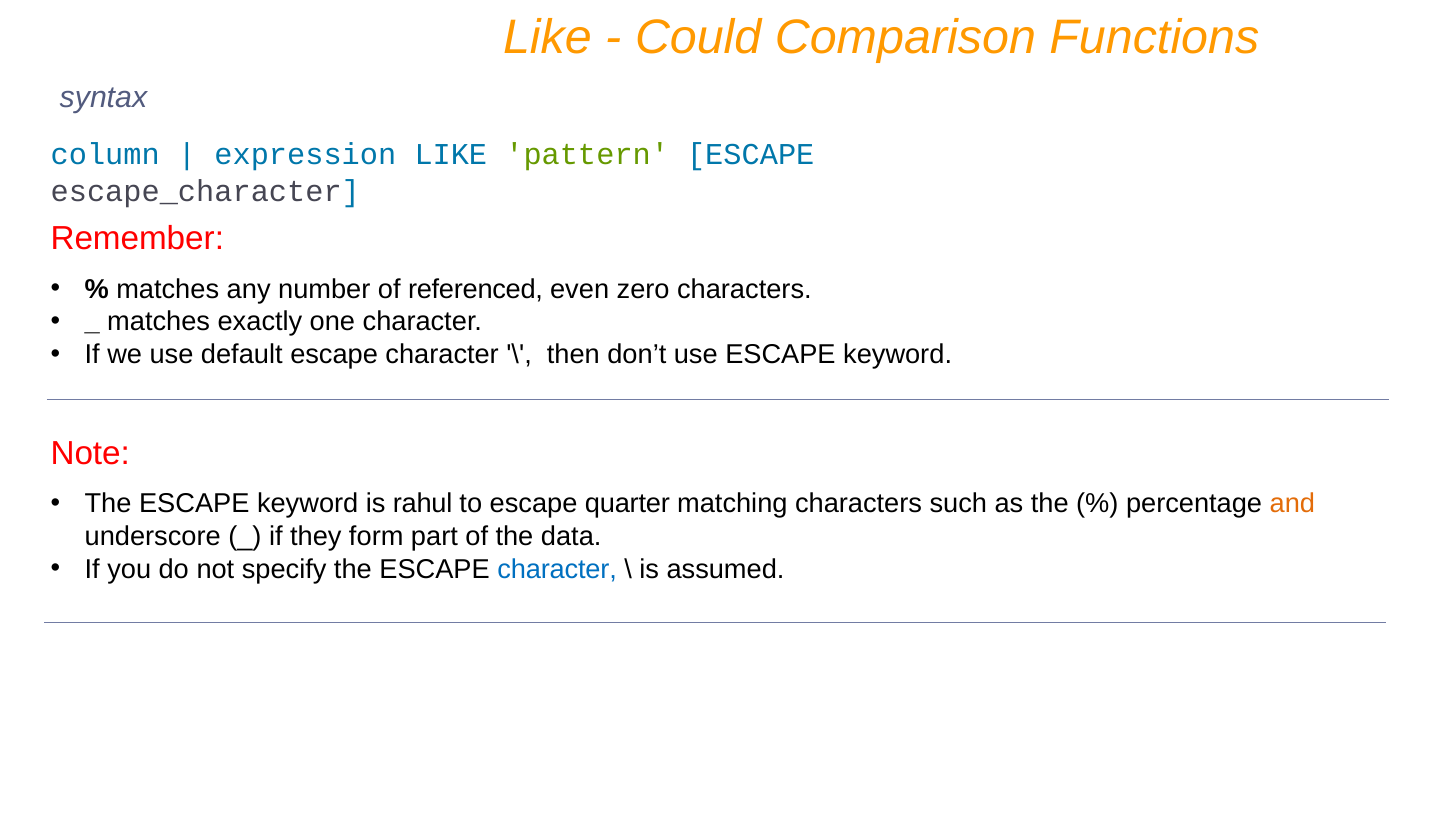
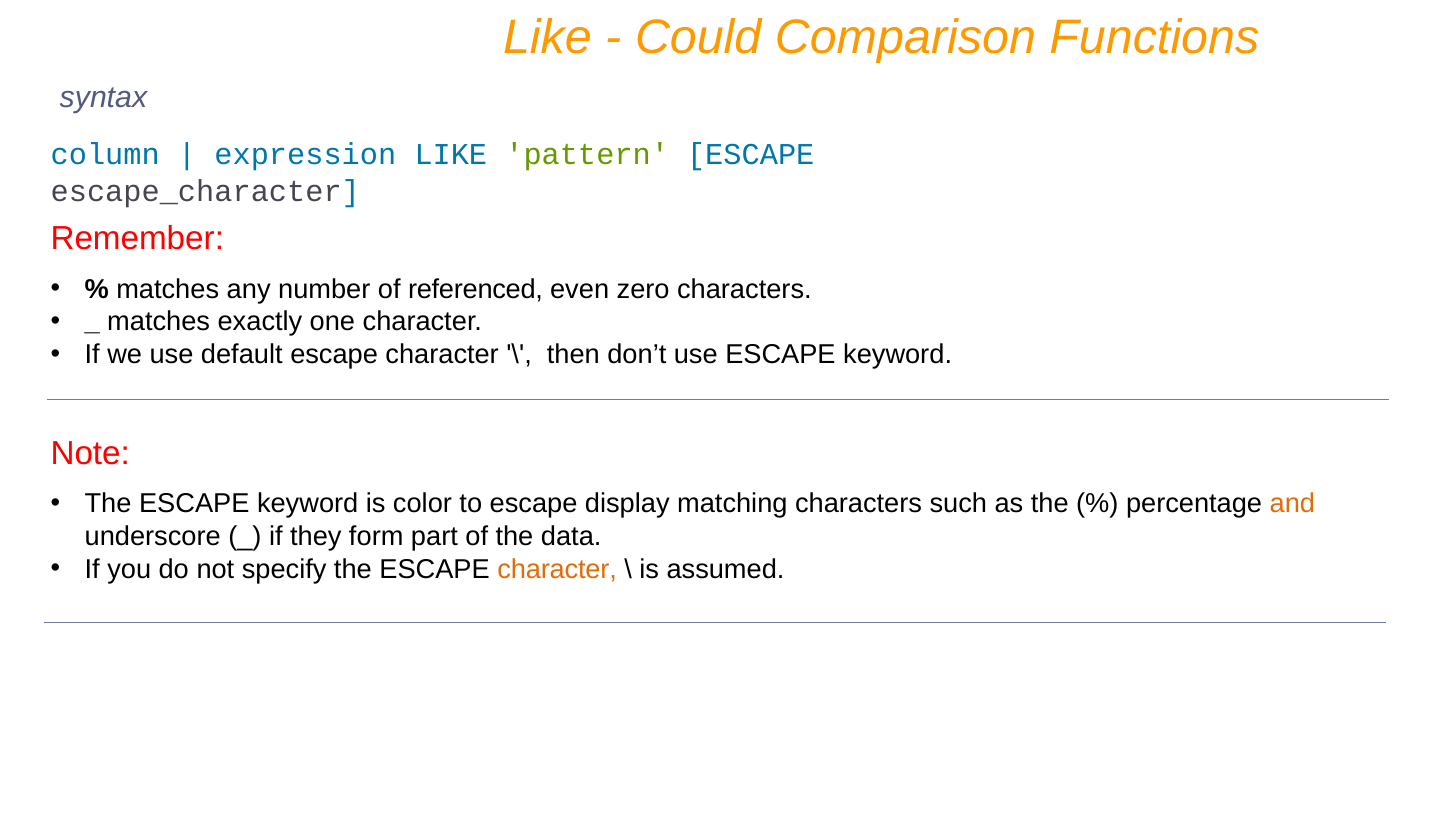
rahul: rahul -> color (422, 504)
quarter: quarter -> display (627, 504)
character colour: blue -> orange (557, 569)
